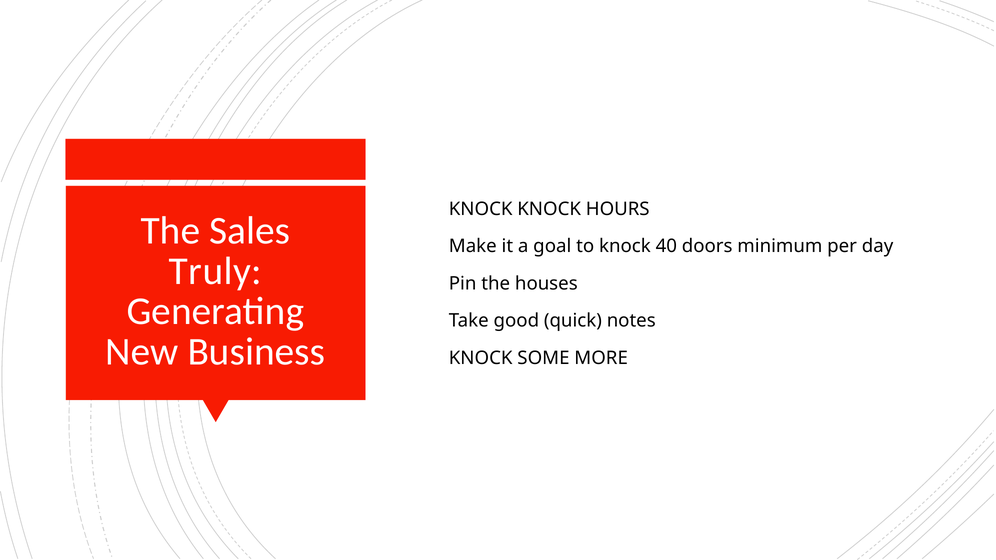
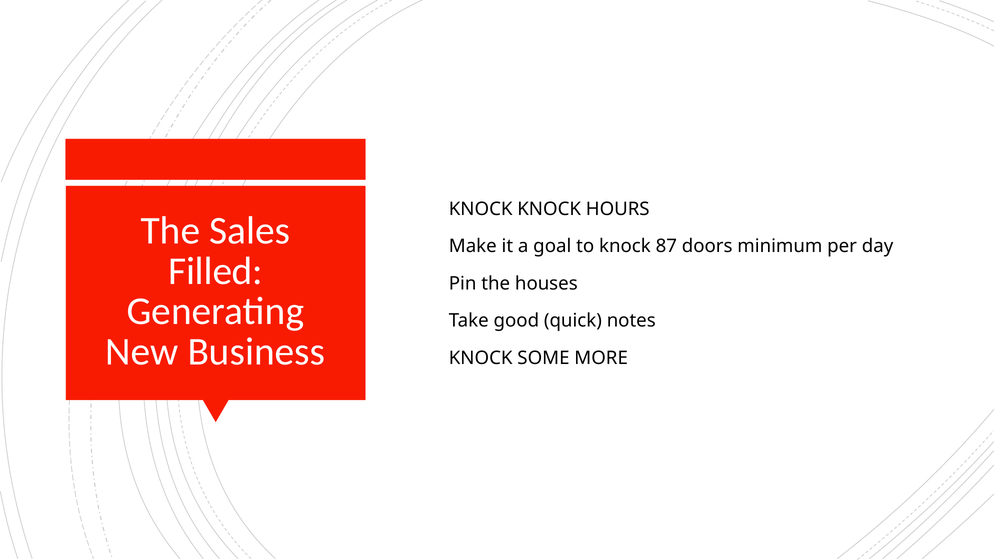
40: 40 -> 87 (666, 246)
Truly: Truly -> Filled (216, 271)
